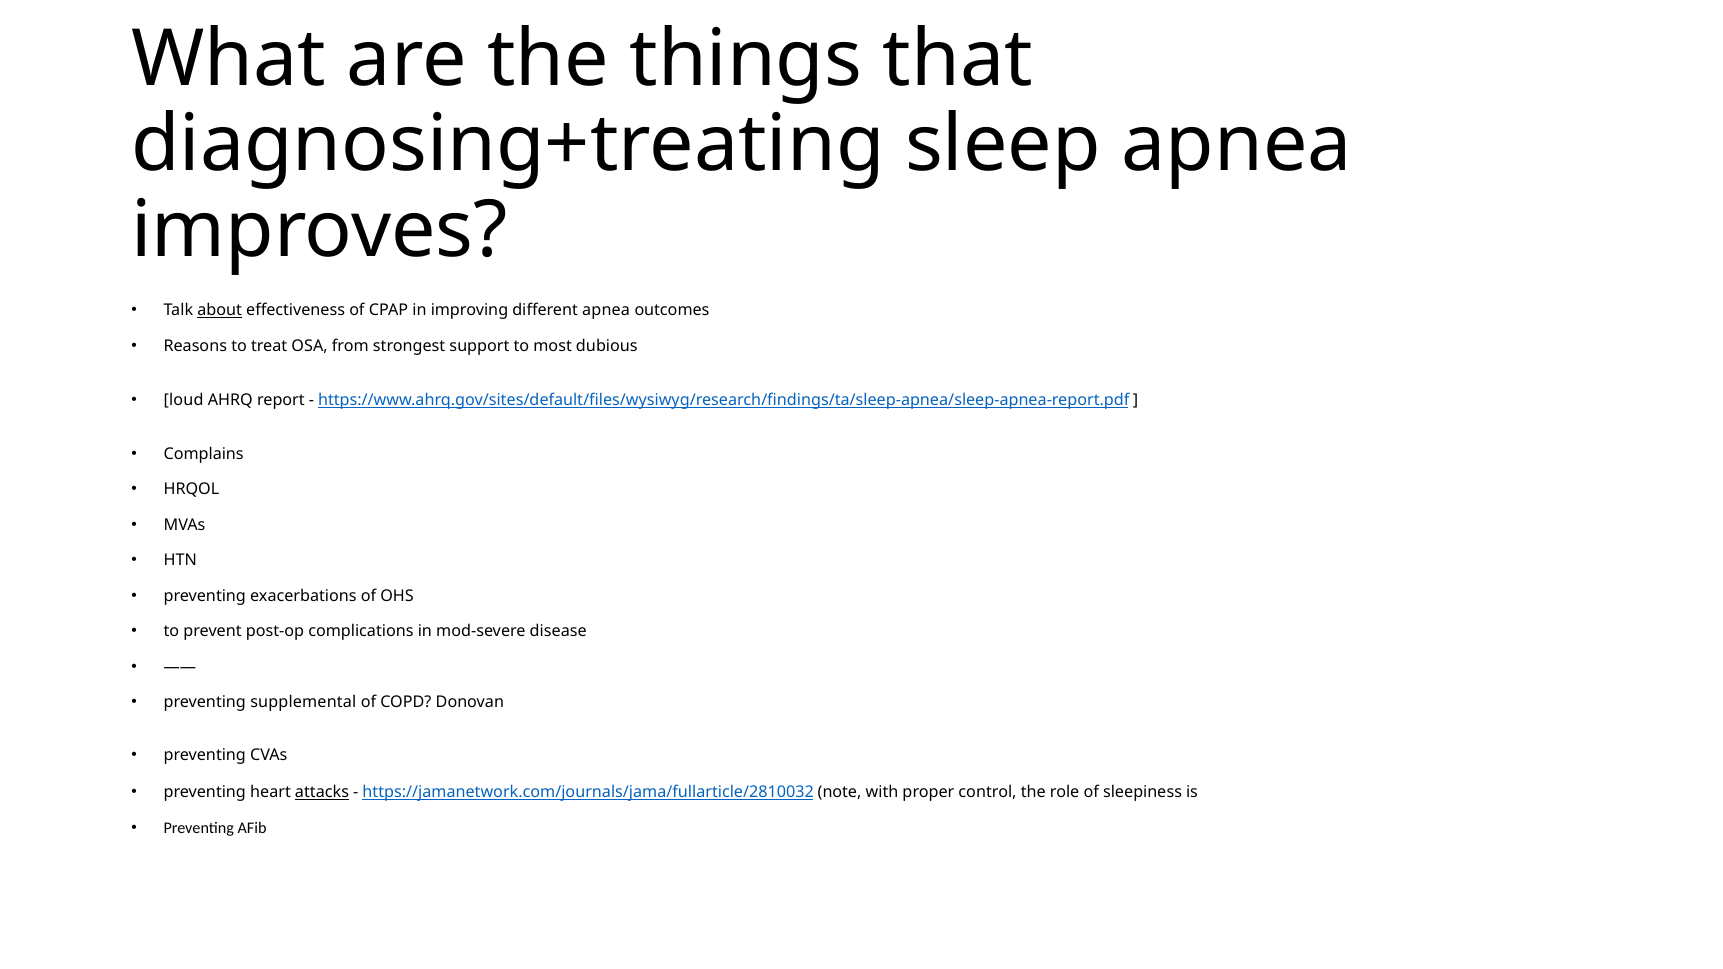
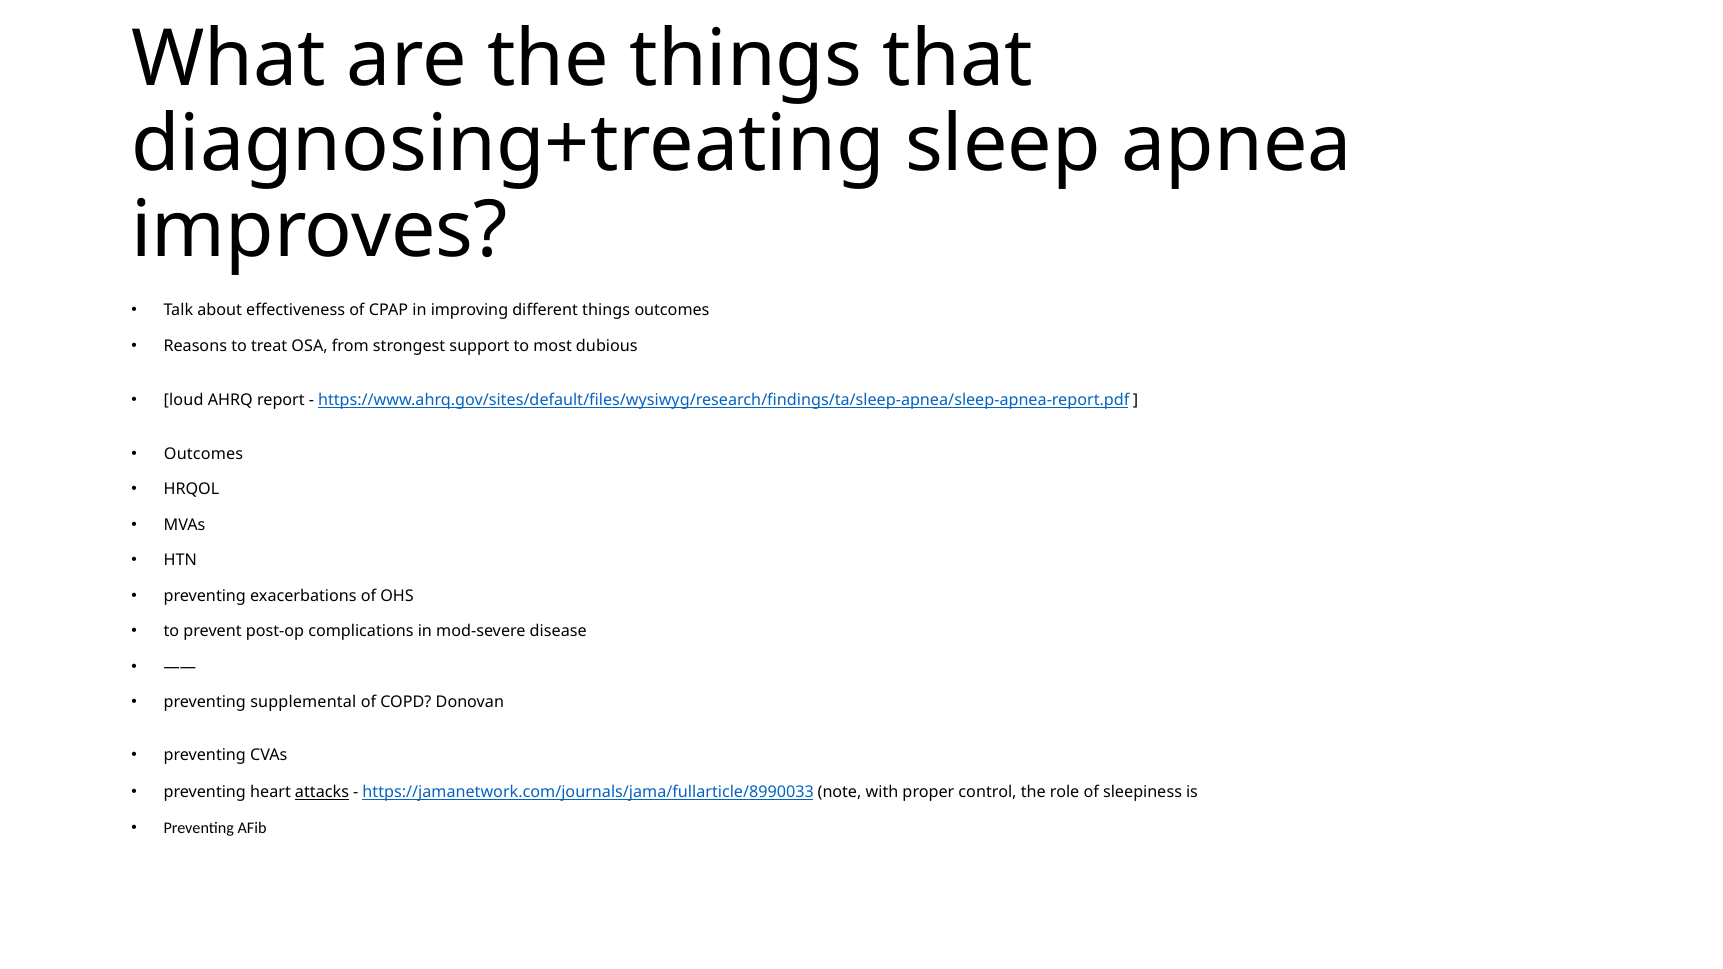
about underline: present -> none (220, 310)
different apnea: apnea -> things (606, 310)
Complains: Complains -> Outcomes (204, 454)
https://jamanetwork.com/journals/jama/fullarticle/2810032: https://jamanetwork.com/journals/jama/fullarticle/2810032 -> https://jamanetwork.com/journals/jama/fullarticle/8990033 (588, 792)
